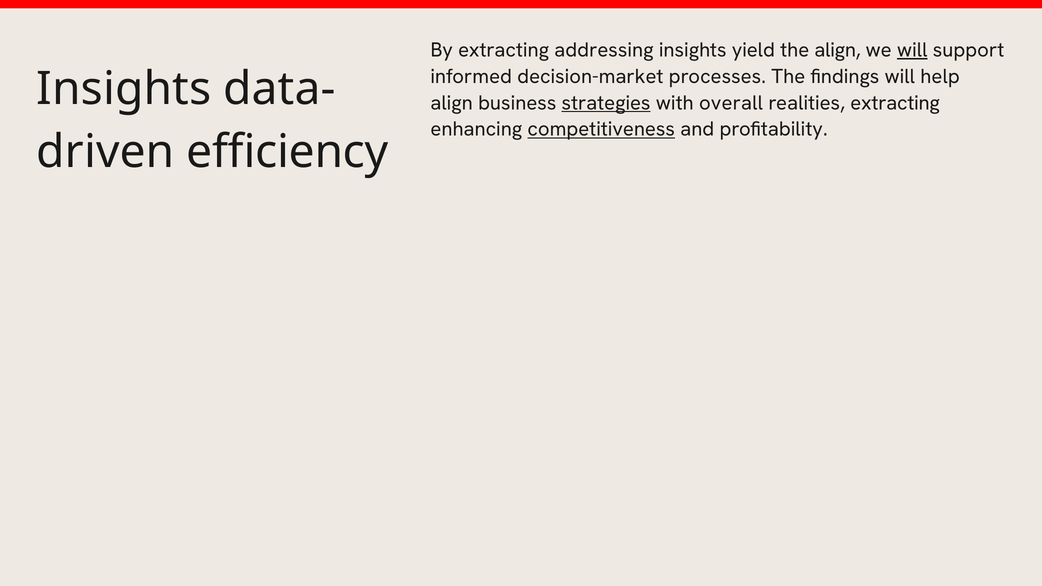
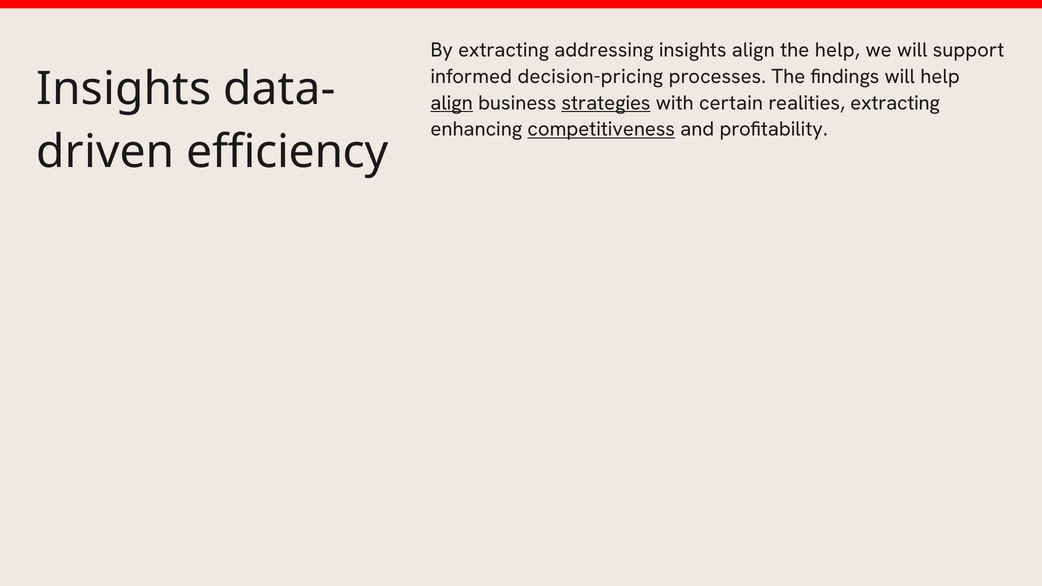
insights yield: yield -> align (753, 50)
the align: align -> help (837, 50)
will underline: present -> none (912, 50)
decision-market: decision-market -> decision-pricing (590, 76)
align underline: none -> present (452, 103)
overall: overall -> certain (731, 103)
